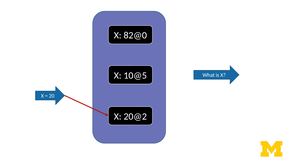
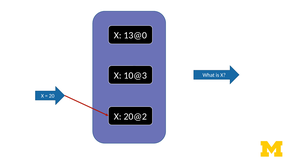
82@0: 82@0 -> 13@0 (135, 35)
10@5: 10@5 -> 10@3 (135, 75)
